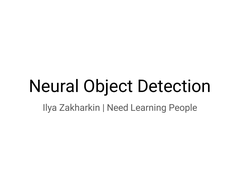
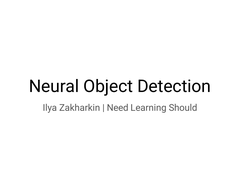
People: People -> Should (183, 108)
